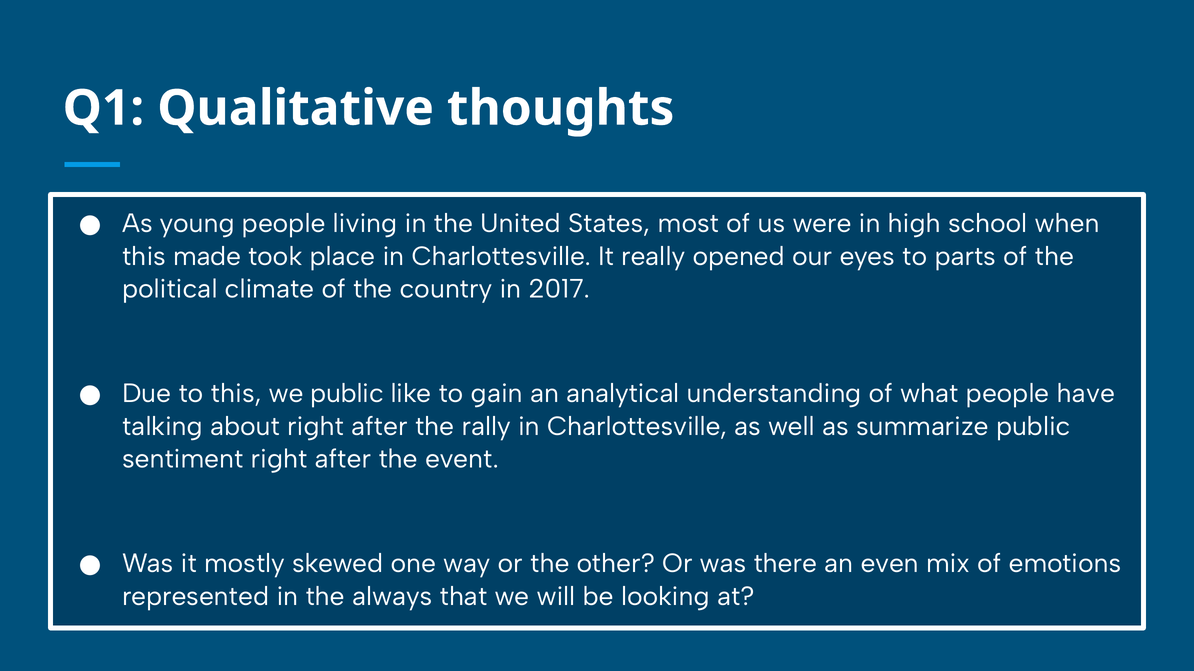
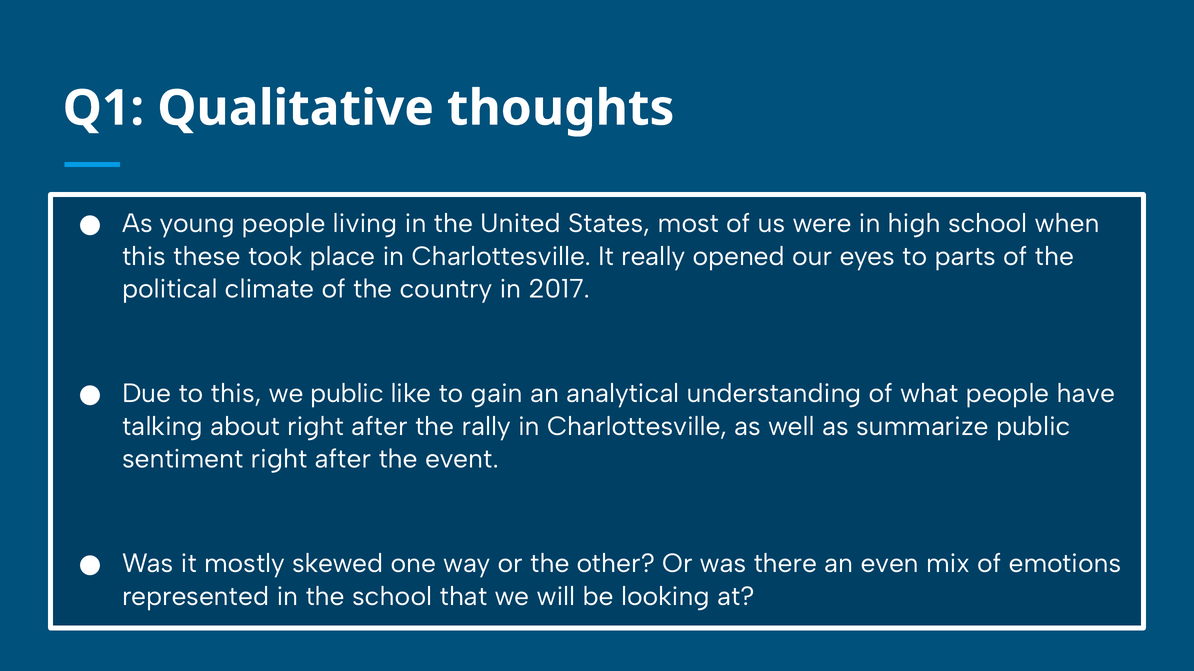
made: made -> these (207, 257)
the always: always -> school (392, 597)
